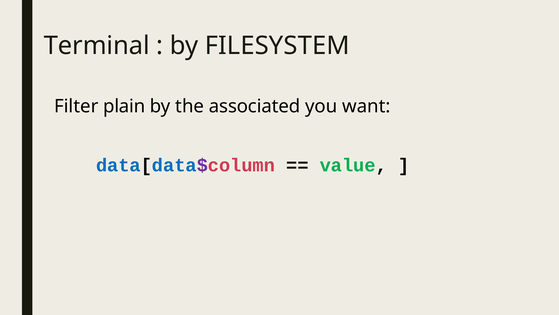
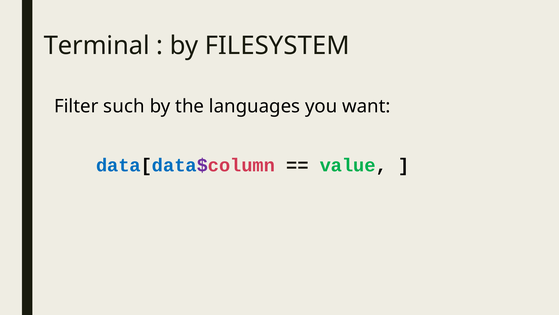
plain: plain -> such (124, 106)
associated: associated -> languages (255, 106)
